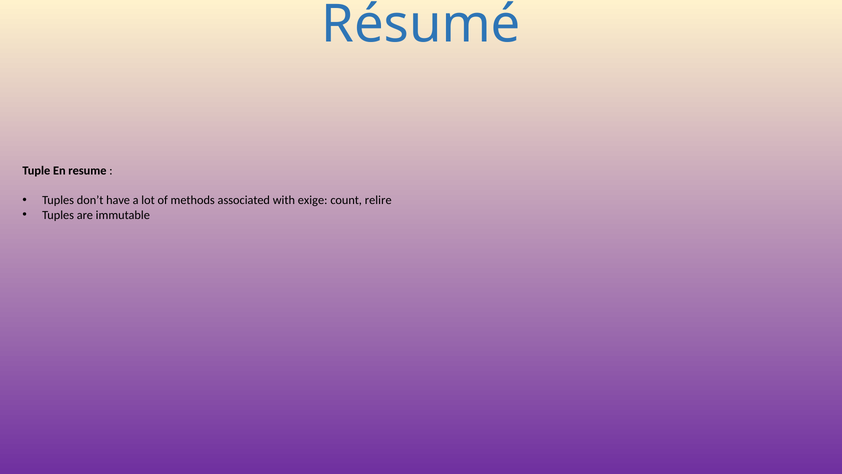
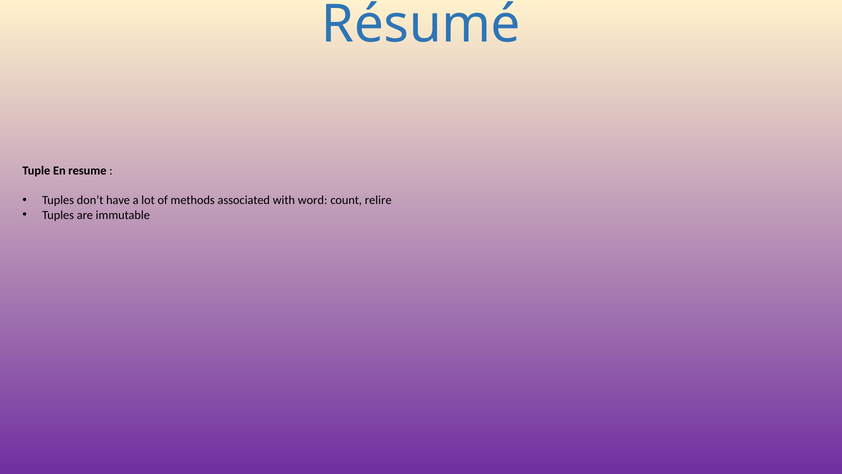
exige: exige -> word (313, 200)
